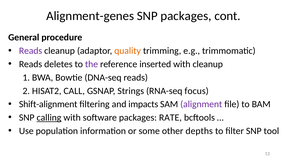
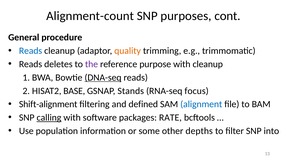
Alignment-genes: Alignment-genes -> Alignment-count (90, 16)
SNP packages: packages -> purposes (186, 16)
Reads colour: purple -> blue (31, 51)
inserted: inserted -> purpose (155, 64)
DNA-seq underline: none -> present (103, 78)
CALL: CALL -> BASE (74, 91)
Strings: Strings -> Stands (131, 91)
impacts: impacts -> defined (143, 105)
alignment colour: purple -> blue (201, 105)
tool: tool -> into (271, 131)
